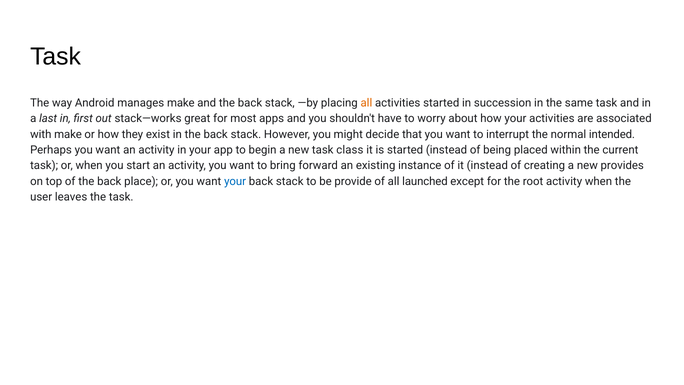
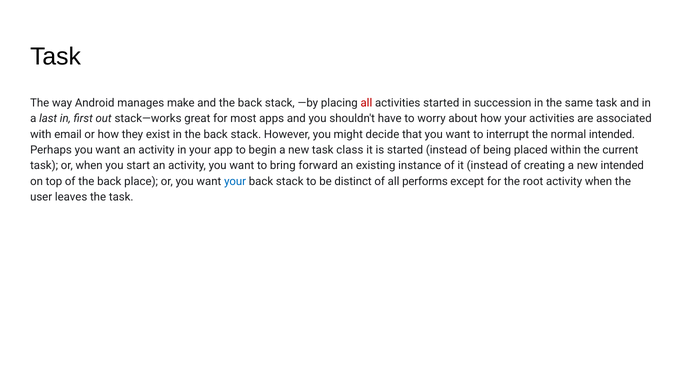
all colour: orange -> red (366, 103)
with make: make -> email (68, 134)
new provides: provides -> intended (622, 166)
provide: provide -> distinct (353, 181)
launched: launched -> performs (425, 181)
